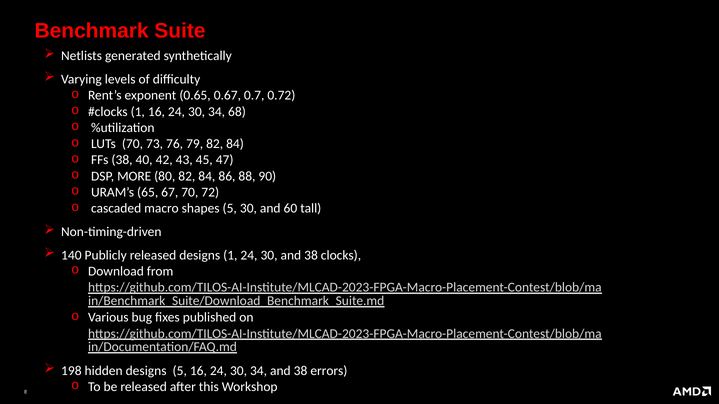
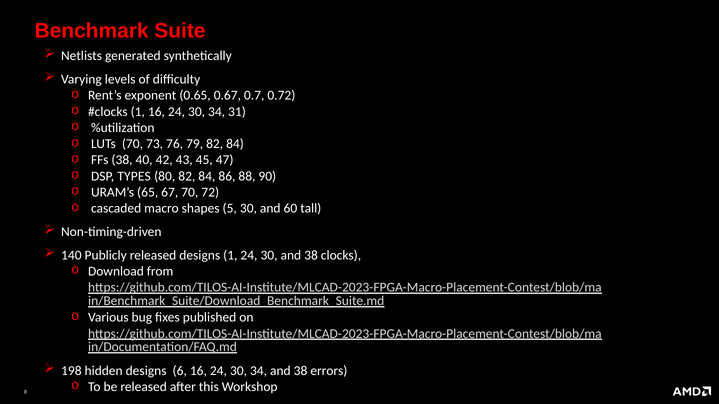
68: 68 -> 31 (237, 112)
MORE: MORE -> TYPES (134, 176)
designs 5: 5 -> 6 (180, 371)
